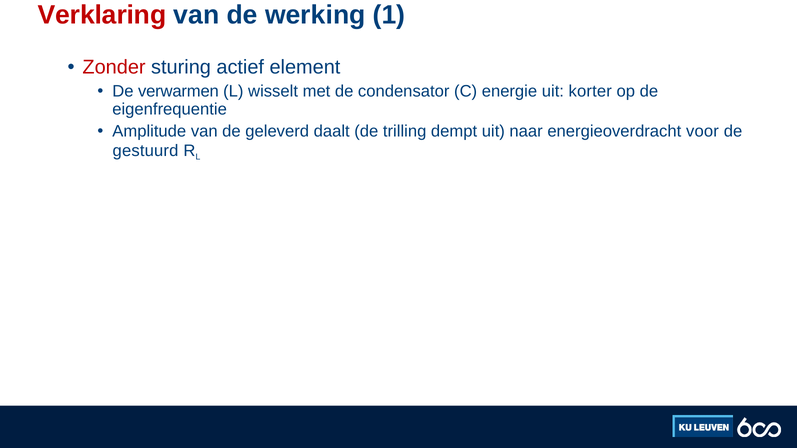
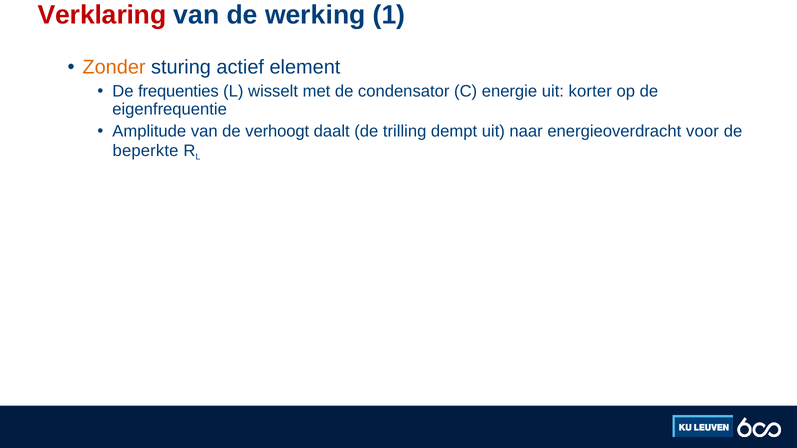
Zonder colour: red -> orange (114, 67)
verwarmen: verwarmen -> frequenties (178, 91)
geleverd: geleverd -> verhoogt (277, 131)
gestuurd: gestuurd -> beperkte (146, 151)
